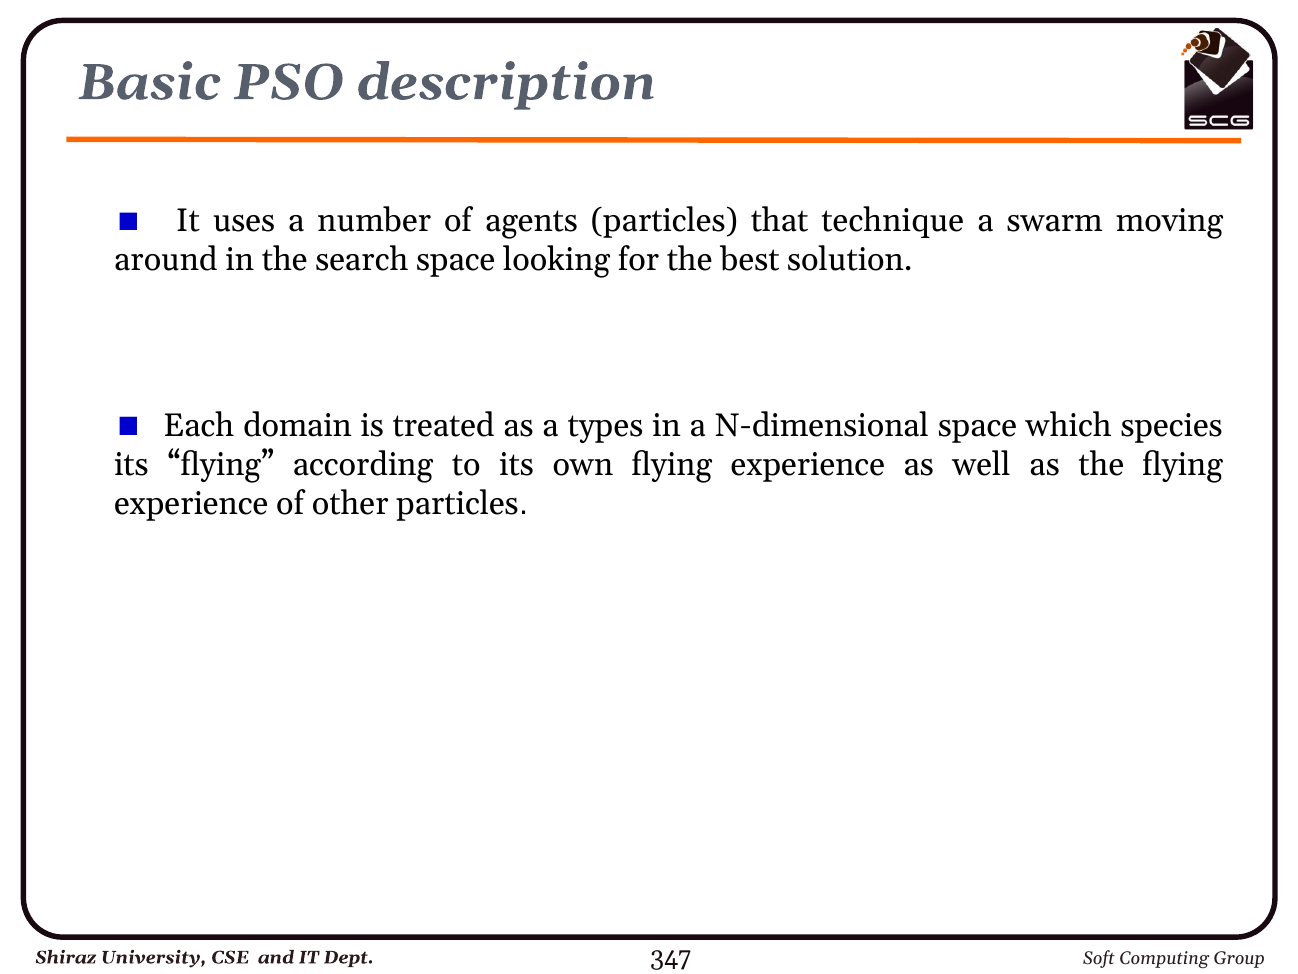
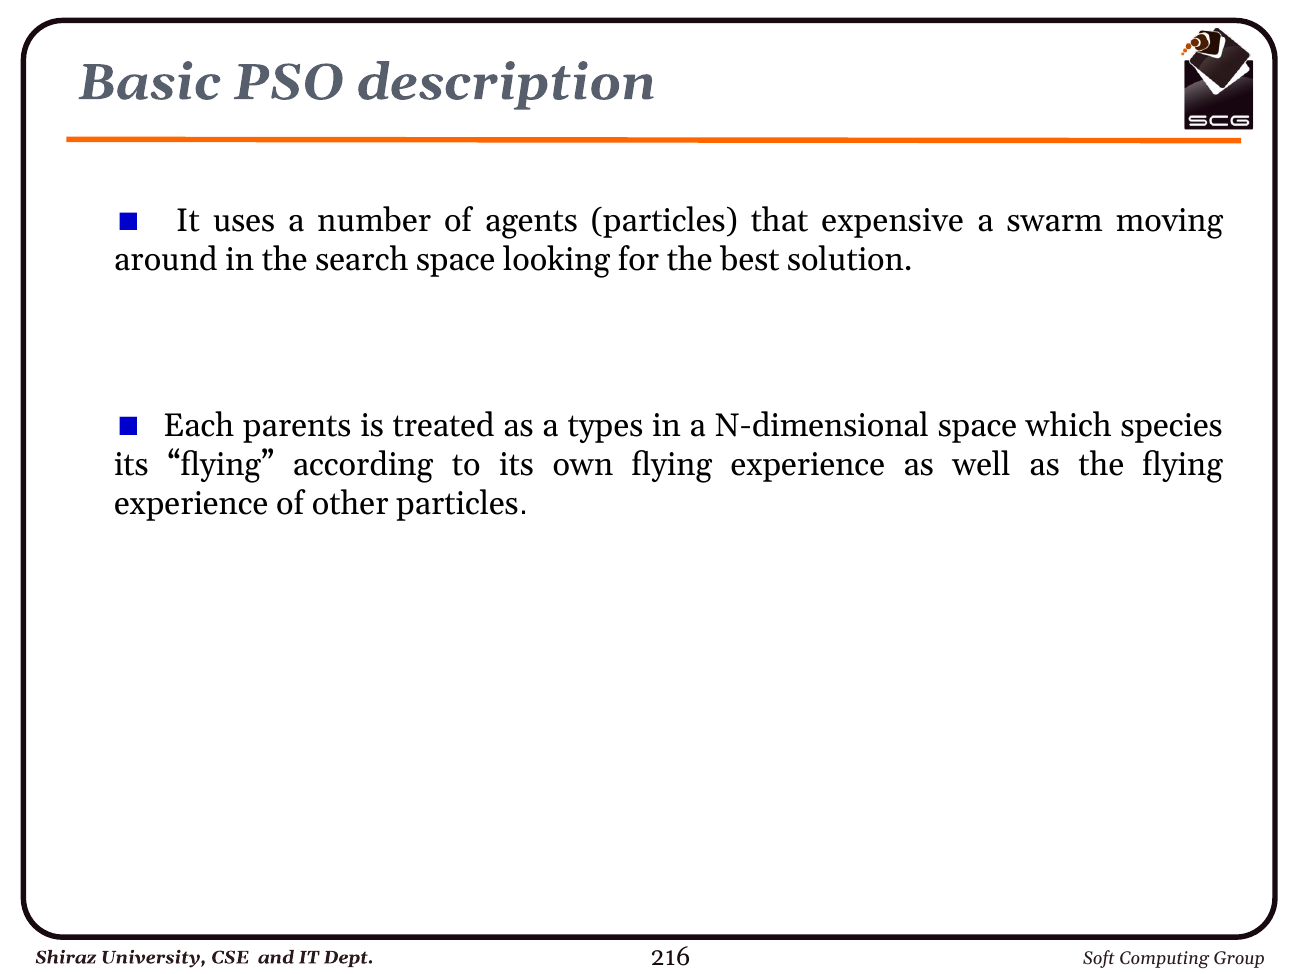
technique: technique -> expensive (893, 221)
domain: domain -> parents (297, 425)
347: 347 -> 216 (670, 957)
